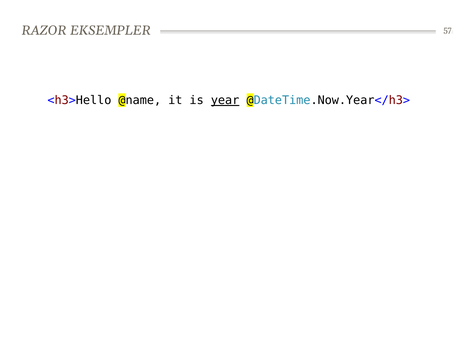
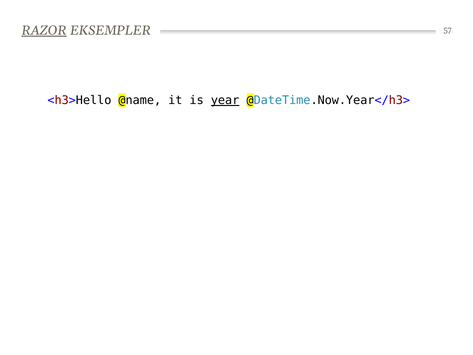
RAZOR underline: none -> present (44, 30)
